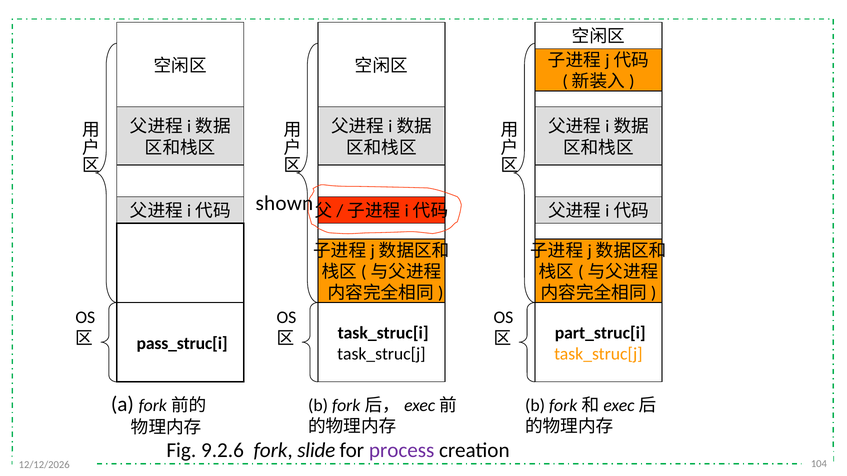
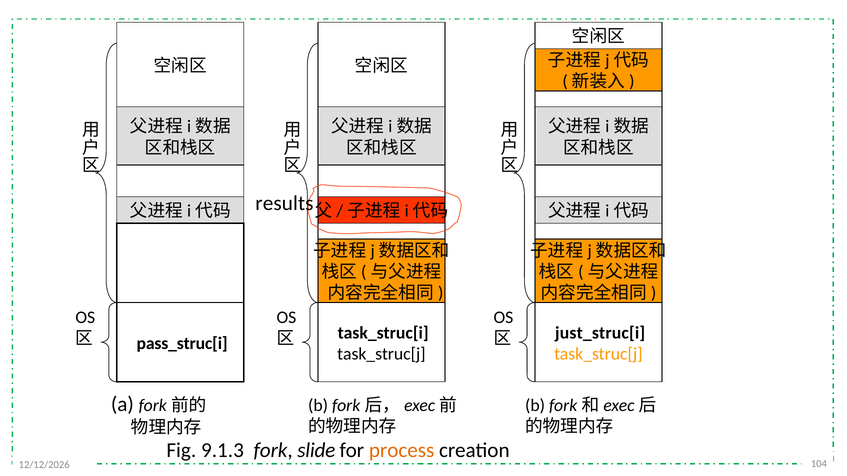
shown: shown -> results (284, 204)
part_struc[i: part_struc[i -> just_struc[i (600, 333)
9.2.6: 9.2.6 -> 9.1.3 (222, 451)
process colour: purple -> orange (402, 451)
